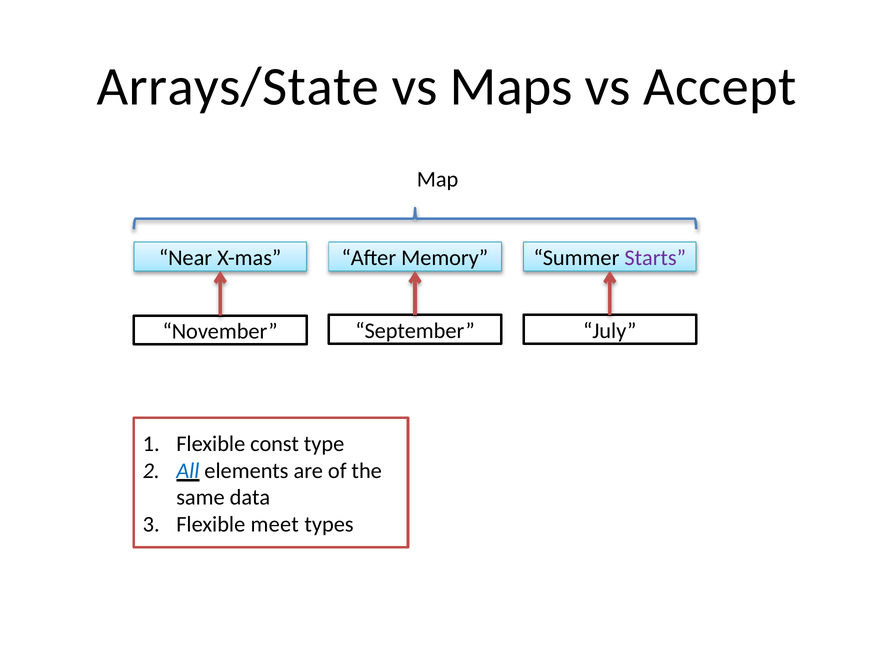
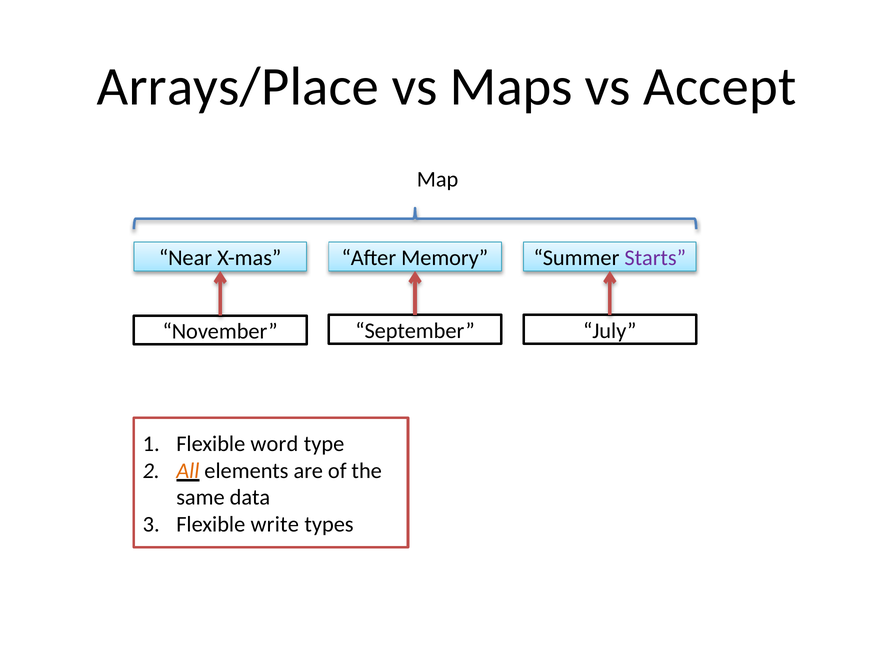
Arrays/State: Arrays/State -> Arrays/Place (238, 87)
const: const -> word (274, 444)
All colour: blue -> orange (188, 471)
meet: meet -> write (275, 525)
